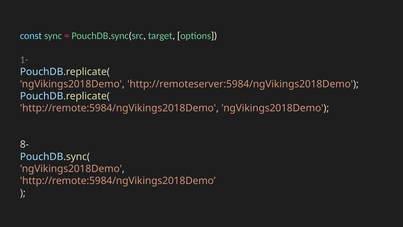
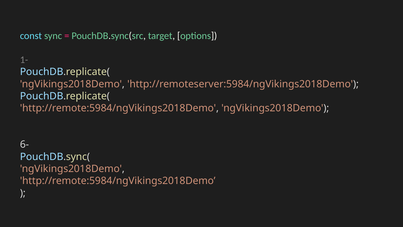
8-: 8- -> 6- (24, 144)
